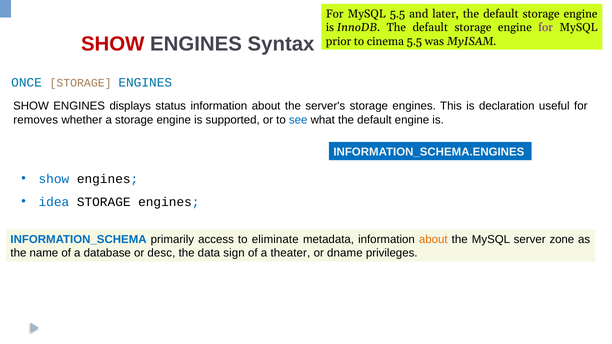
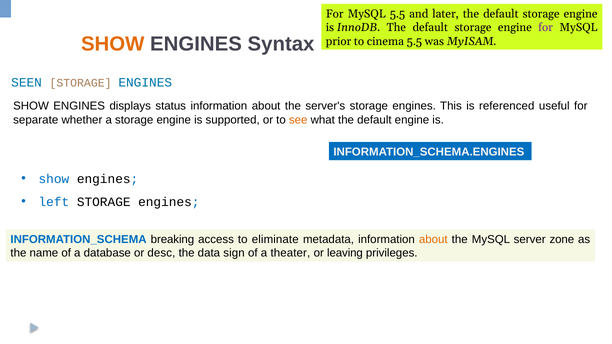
SHOW colour: red -> orange (113, 44)
ONCE: ONCE -> SEEN (27, 82)
declaration: declaration -> referenced (507, 106)
removes: removes -> separate (36, 120)
see colour: blue -> orange (298, 120)
idea: idea -> left (54, 202)
primarily: primarily -> breaking (172, 240)
dname: dname -> leaving (345, 253)
